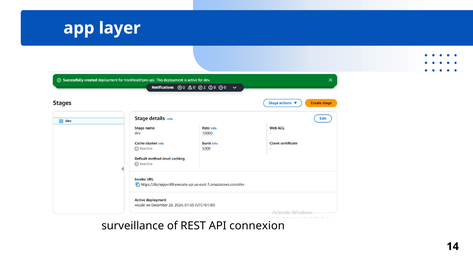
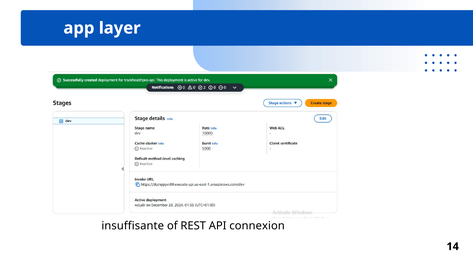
surveillance: surveillance -> insuffisante (133, 226)
